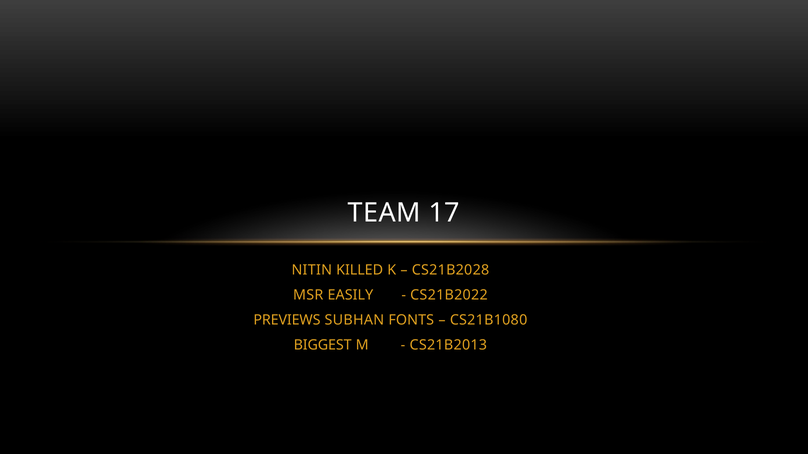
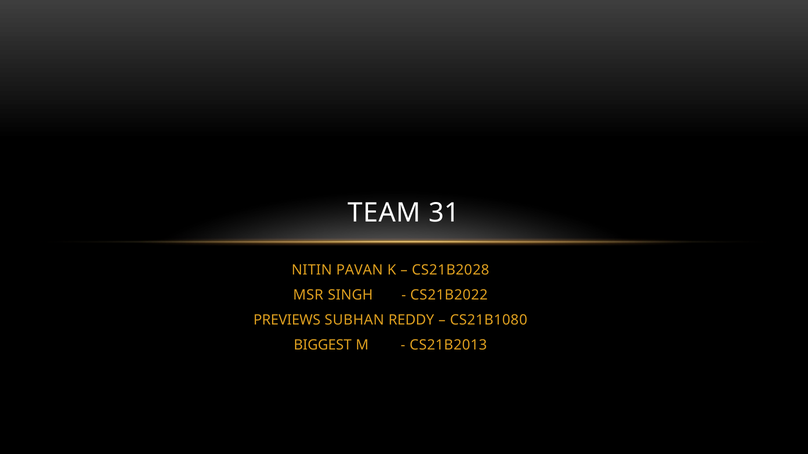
17: 17 -> 31 (444, 213)
KILLED: KILLED -> PAVAN (360, 270)
EASILY: EASILY -> SINGH (350, 295)
FONTS: FONTS -> REDDY (411, 320)
